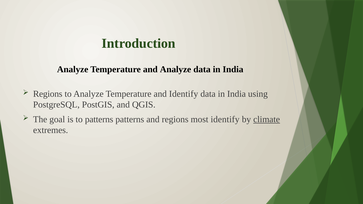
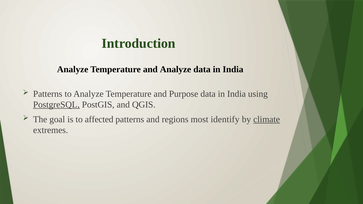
Regions: Regions -> Patterns (48, 94)
and Identify: Identify -> Purpose (184, 94)
PostgreSQL underline: none -> present (56, 105)
to patterns: patterns -> affected (99, 119)
